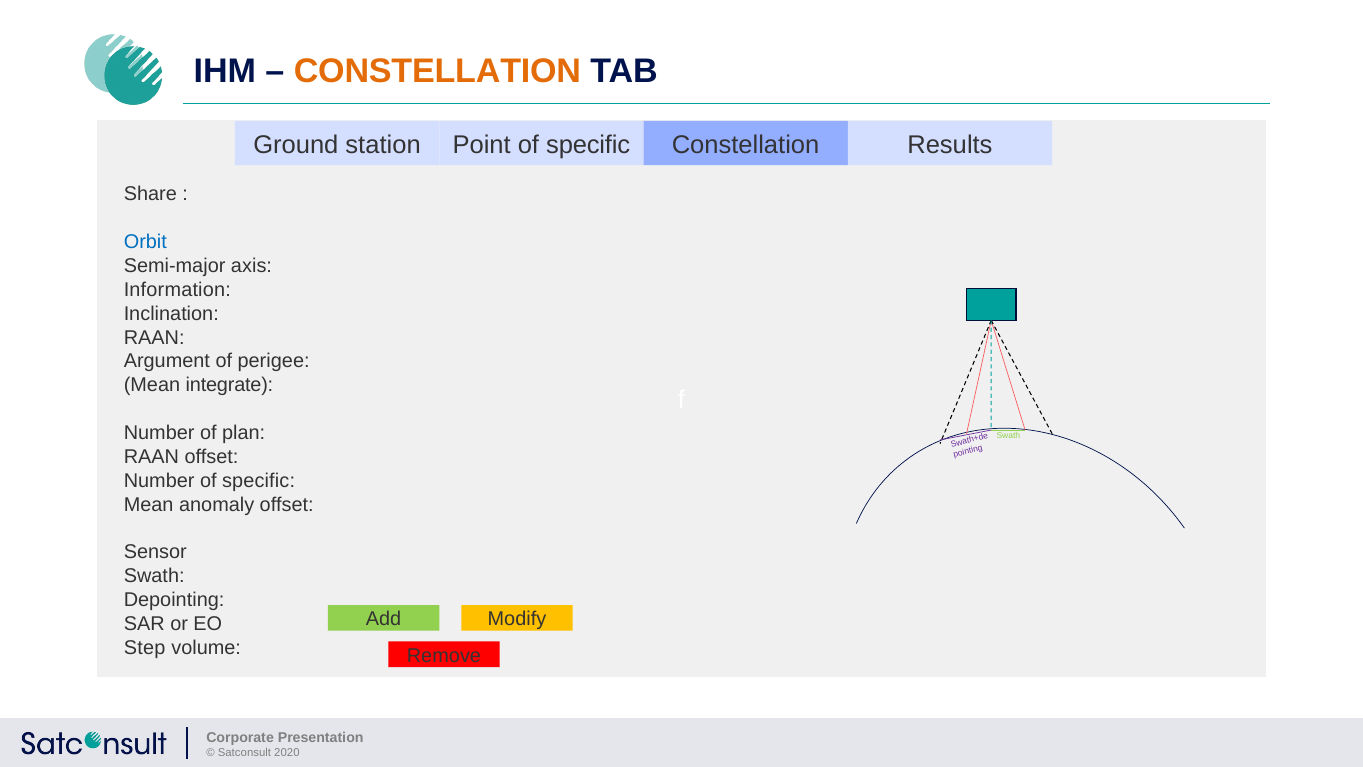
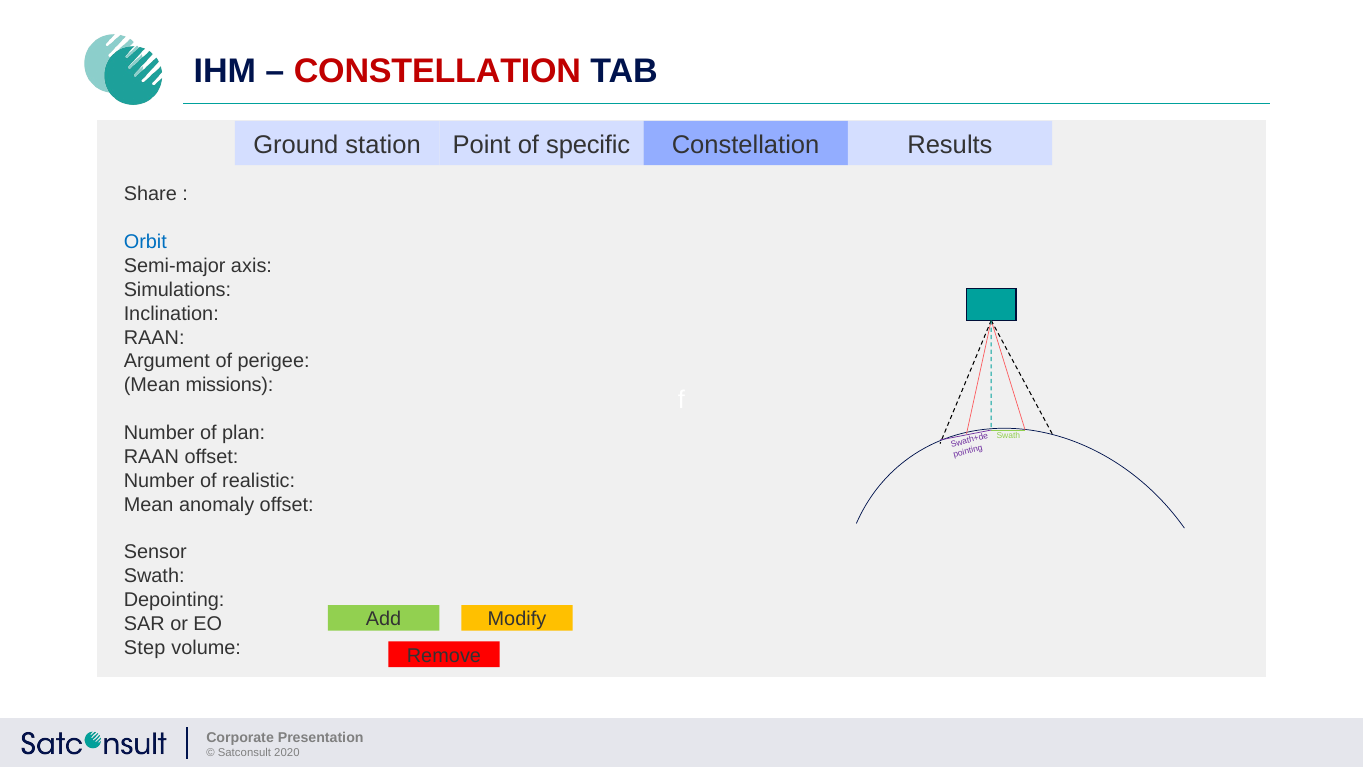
CONSTELLATION colour: orange -> red (437, 72)
Information: Information -> Simulations (177, 290)
integrate: integrate -> missions (229, 385)
Number of specific: specific -> realistic (259, 480)
